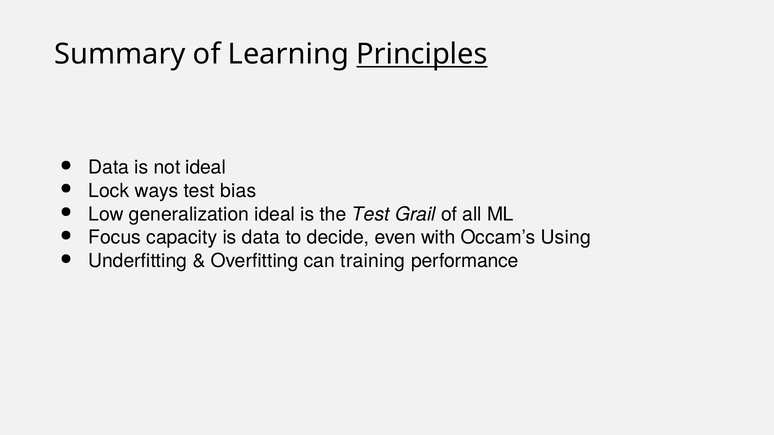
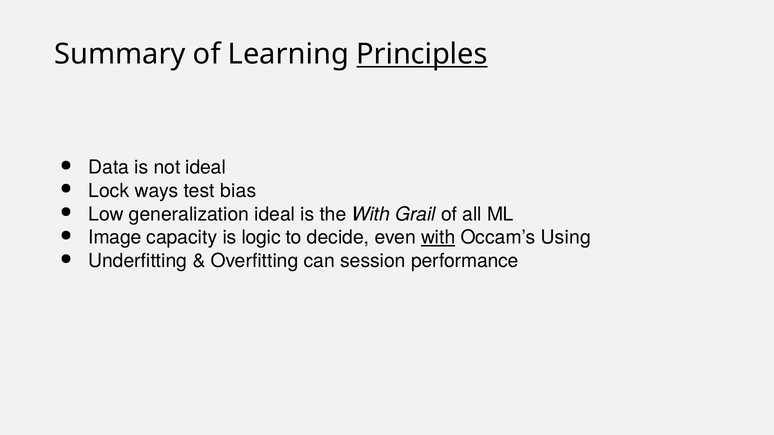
the Test: Test -> With (371, 214)
Focus: Focus -> Image (115, 238)
is data: data -> logic (261, 238)
with underline: none -> present (438, 238)
training: training -> session (373, 261)
